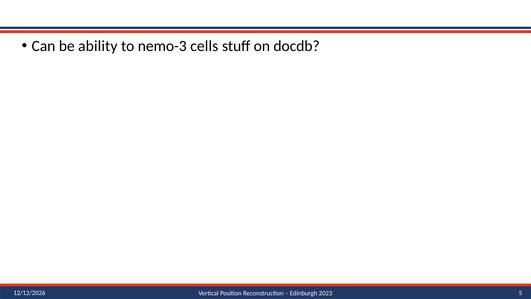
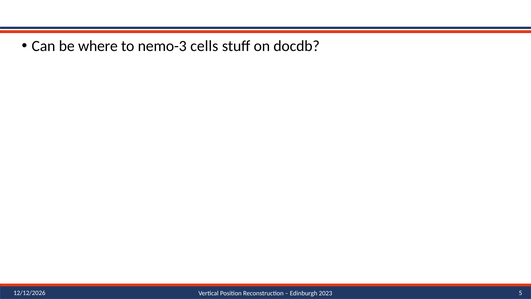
ability: ability -> where (98, 46)
